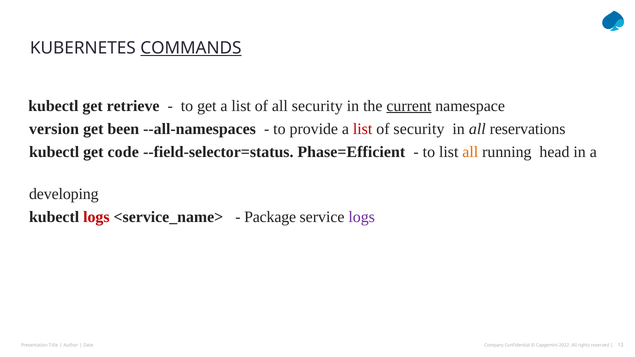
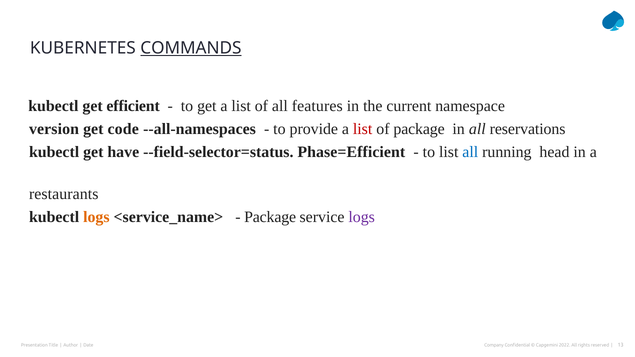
retrieve: retrieve -> efficient (133, 106)
all security: security -> features (317, 106)
current underline: present -> none (409, 106)
been: been -> code (123, 129)
of security: security -> package (419, 129)
code: code -> have (123, 152)
all colour: orange -> blue (470, 152)
developing: developing -> restaurants (64, 194)
logs colour: red -> orange (96, 217)
